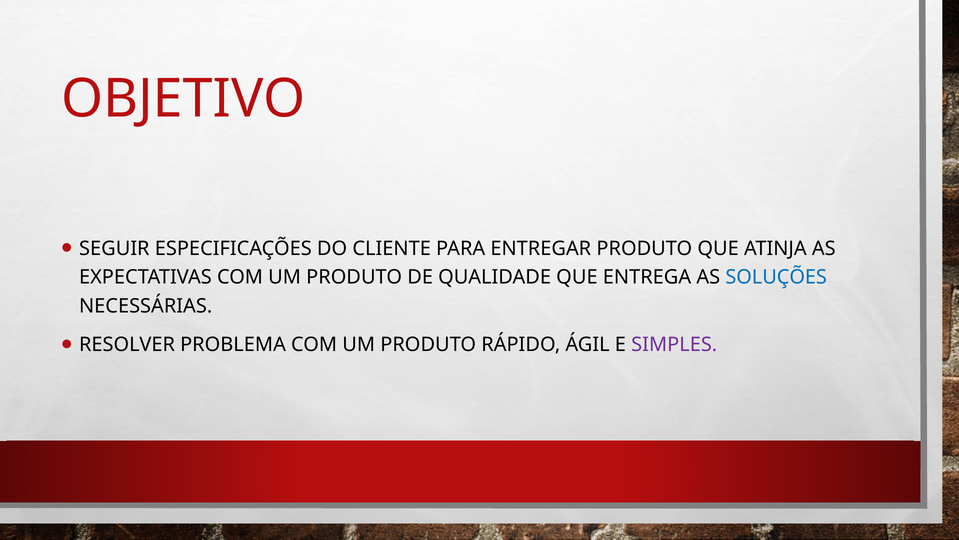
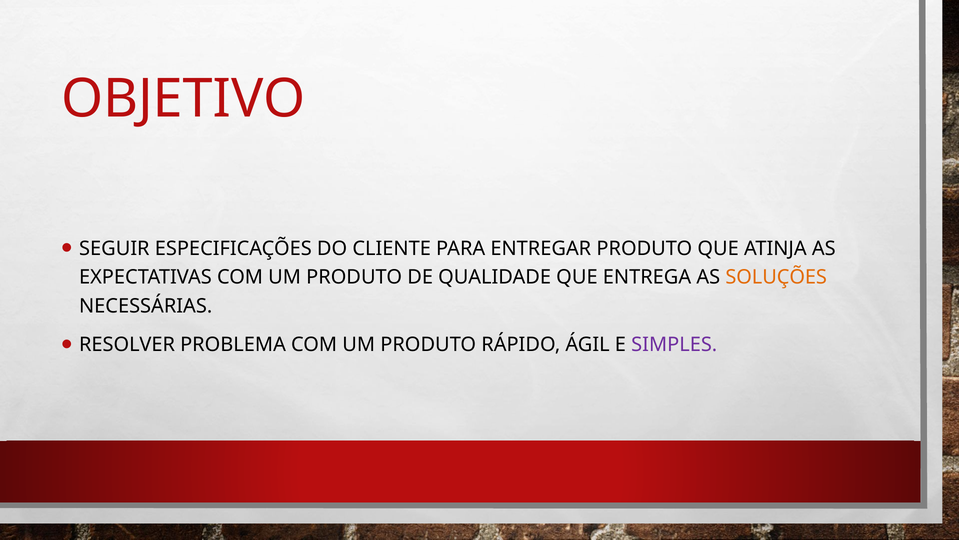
SOLUÇÕES colour: blue -> orange (776, 277)
